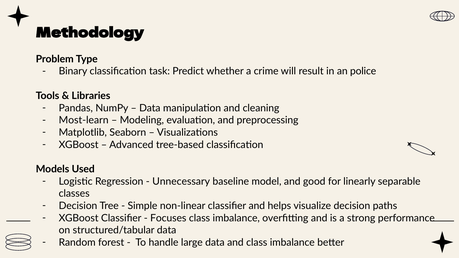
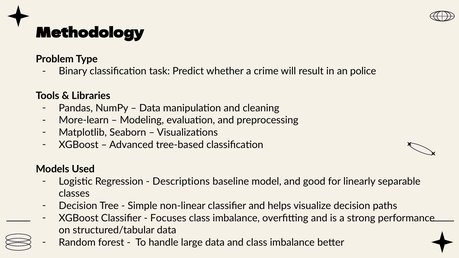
Most-learn: Most-learn -> More-learn (84, 120)
Unnecessary: Unnecessary -> Descriptions (181, 181)
